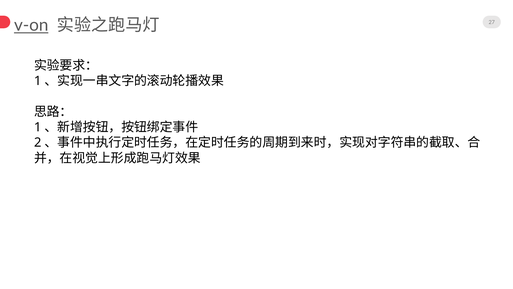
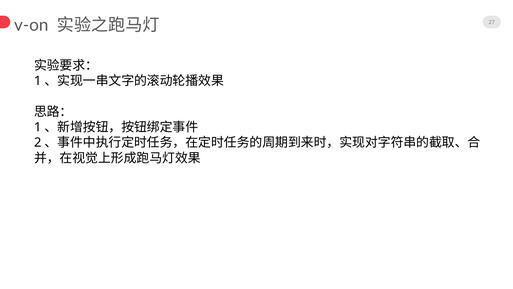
v-on underline: present -> none (31, 25)
